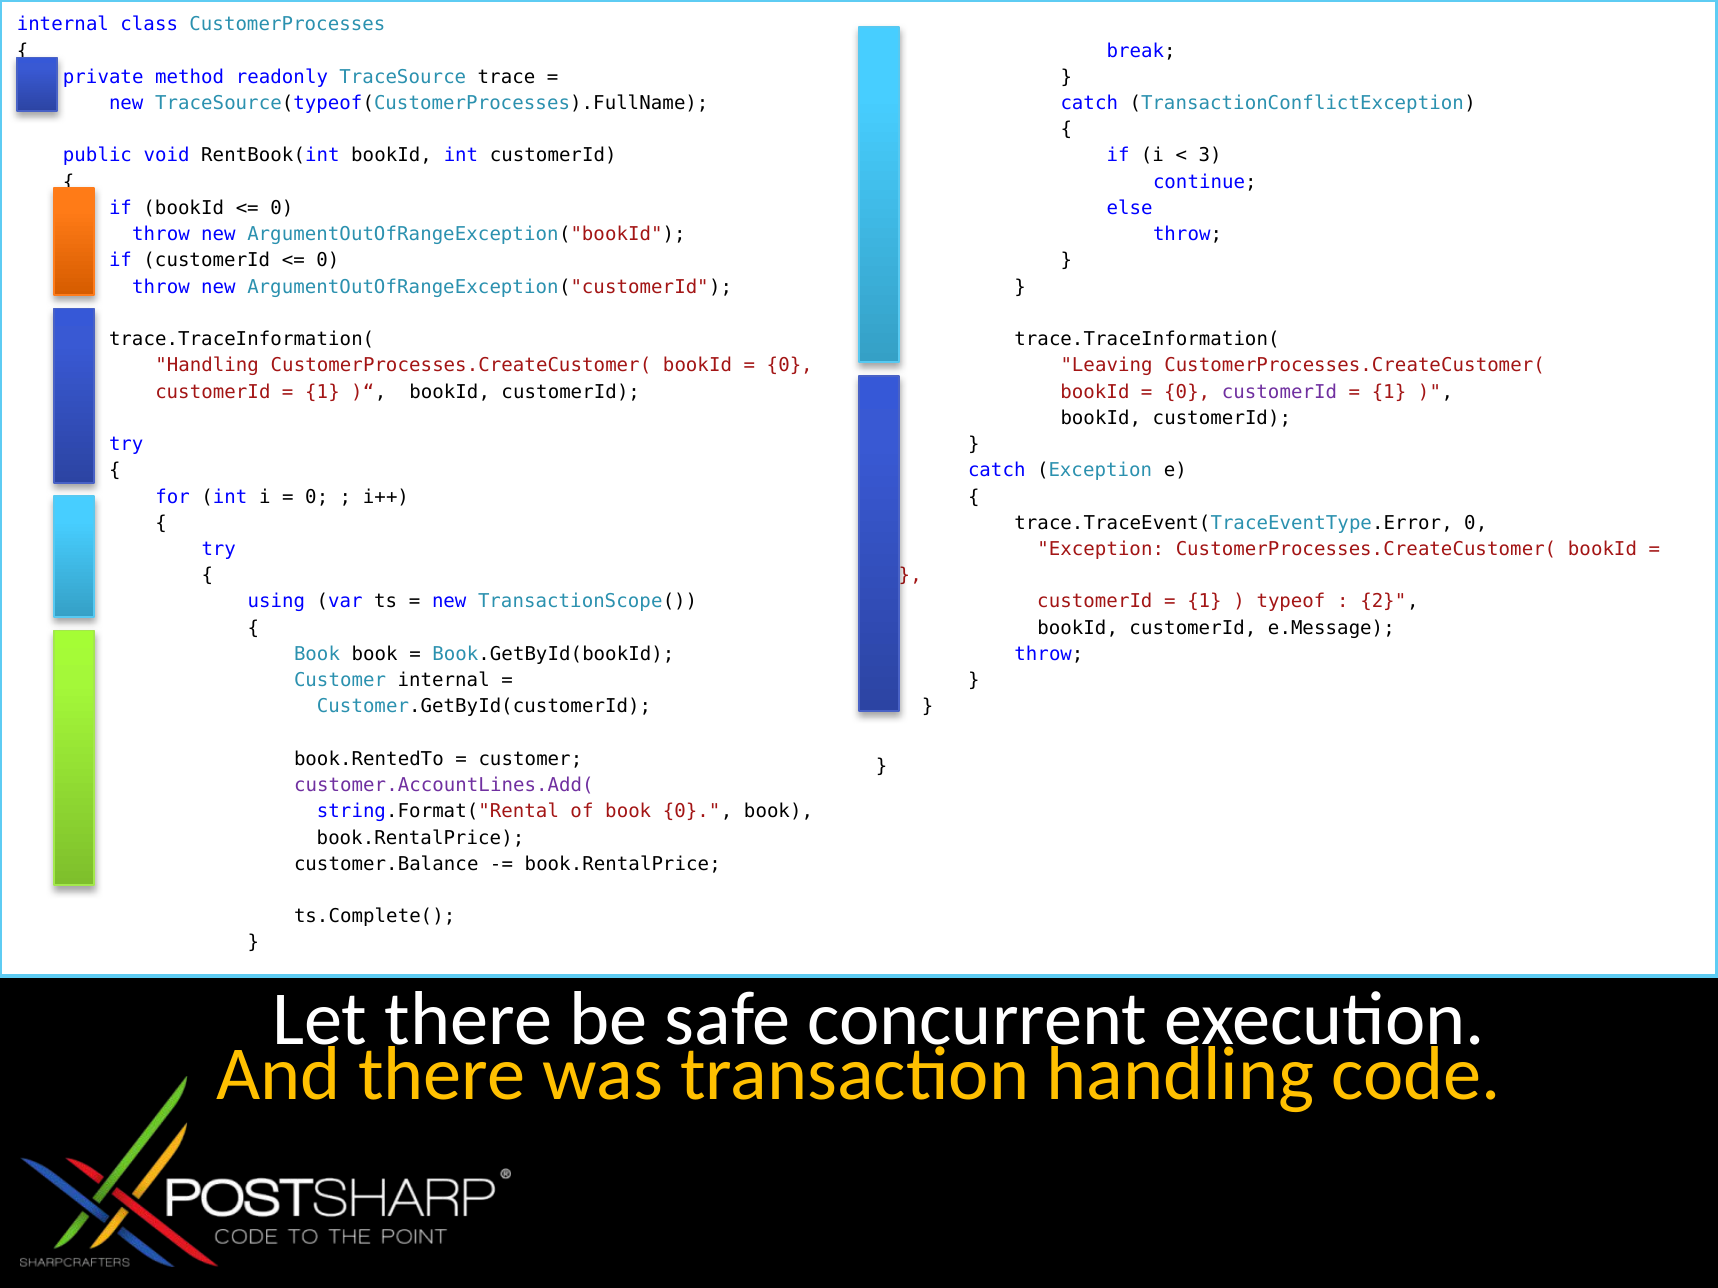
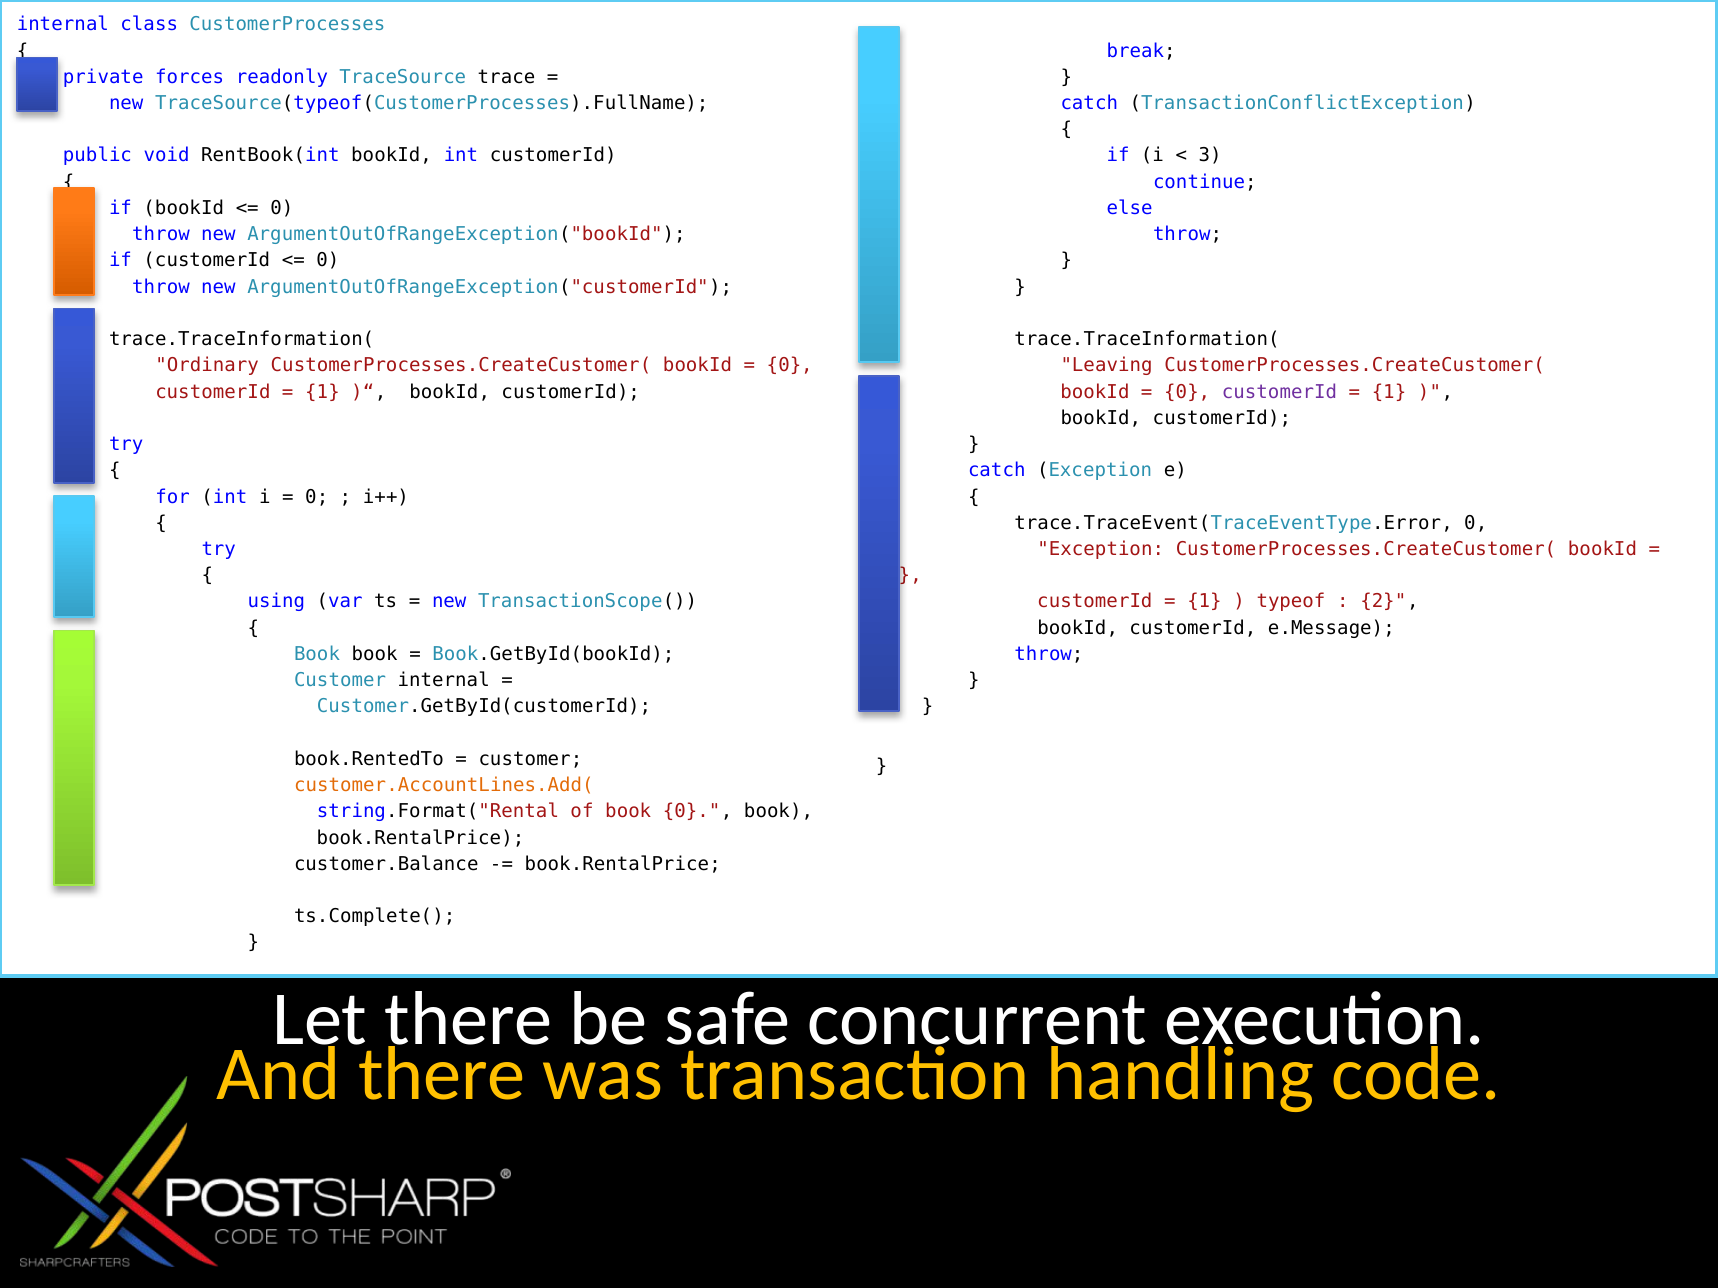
method: method -> forces (190, 77)
Handling: Handling -> Ordinary (207, 366)
customer.AccountLines.Add( colour: purple -> orange (444, 786)
